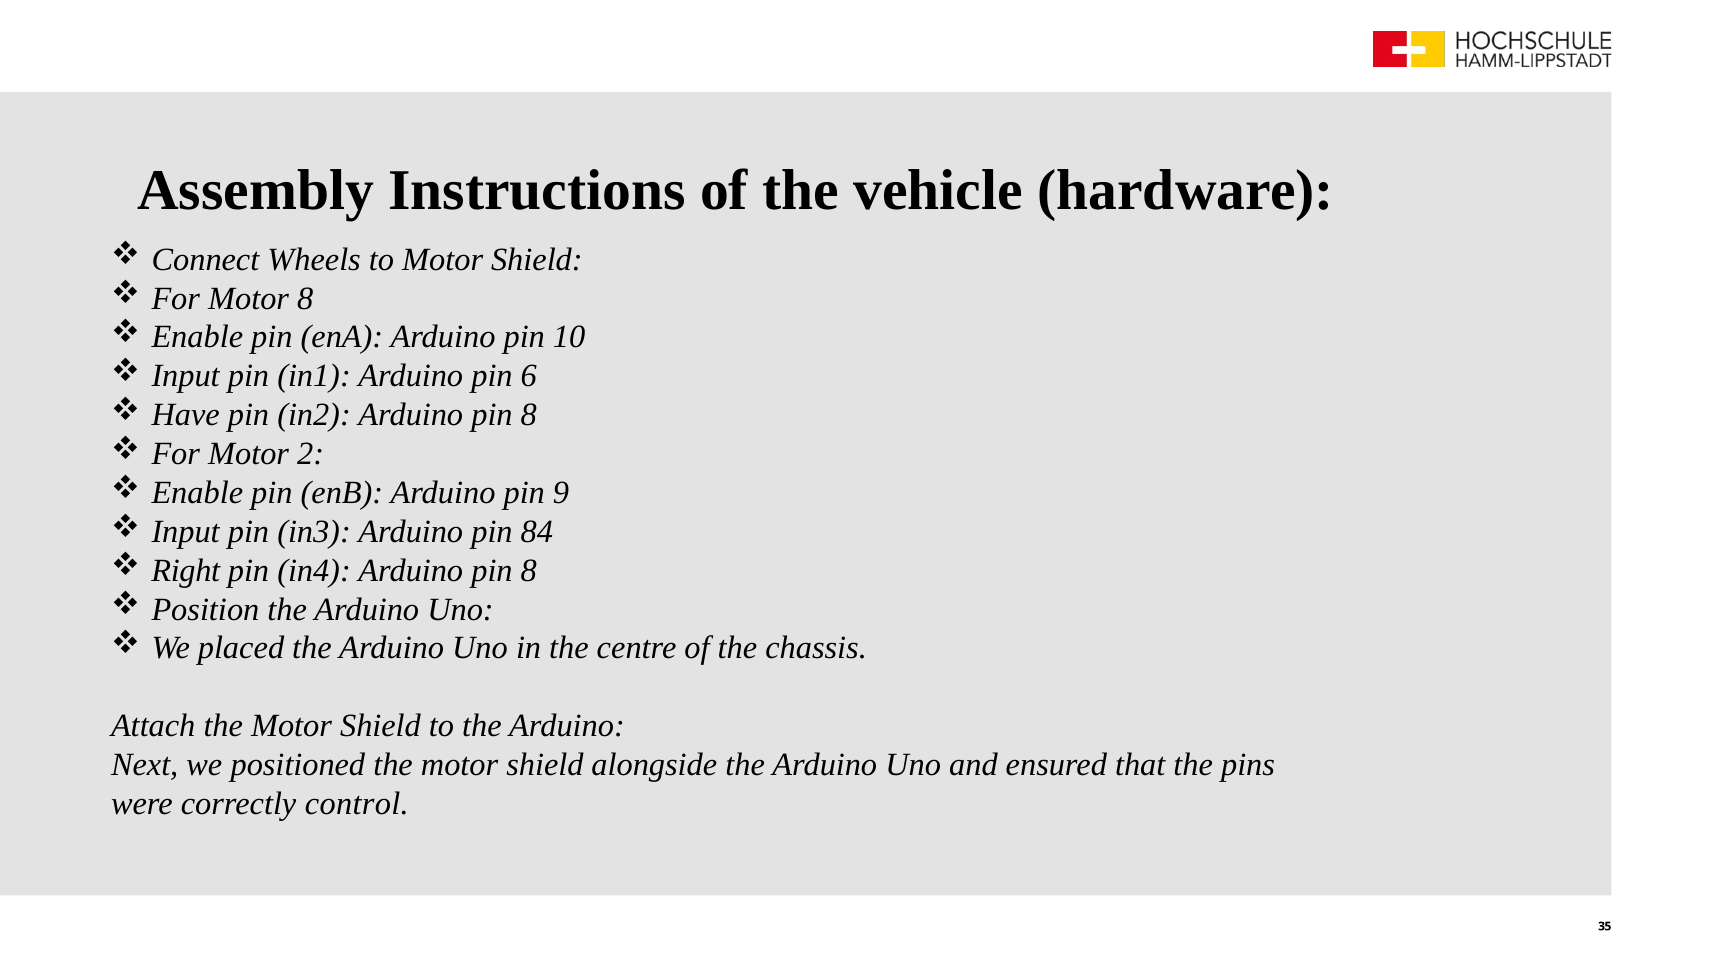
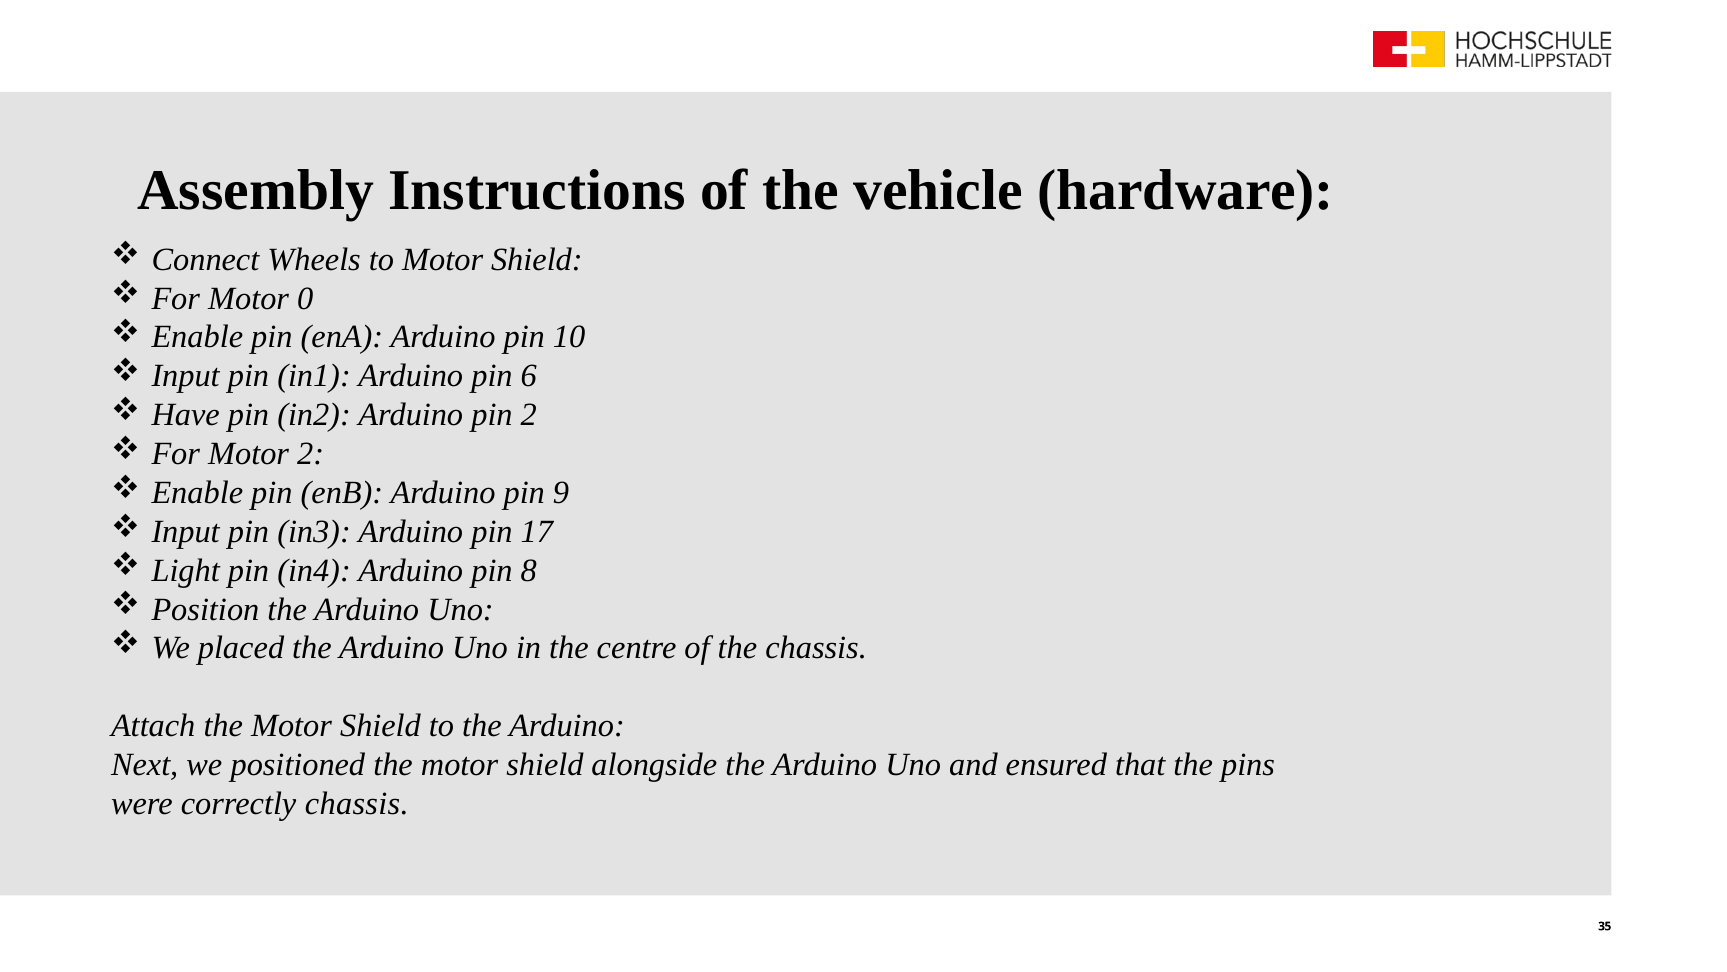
Motor 8: 8 -> 0 (305, 298)
in2 Arduino pin 8: 8 -> 2 (529, 415)
84: 84 -> 17 (537, 531)
Right: Right -> Light (186, 570)
correctly control: control -> chassis (357, 803)
